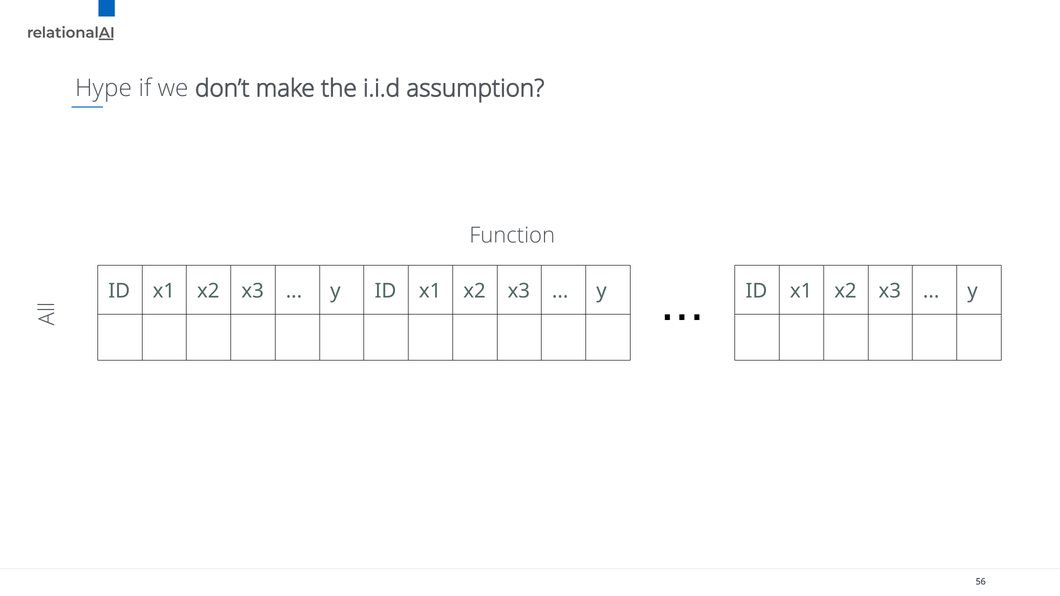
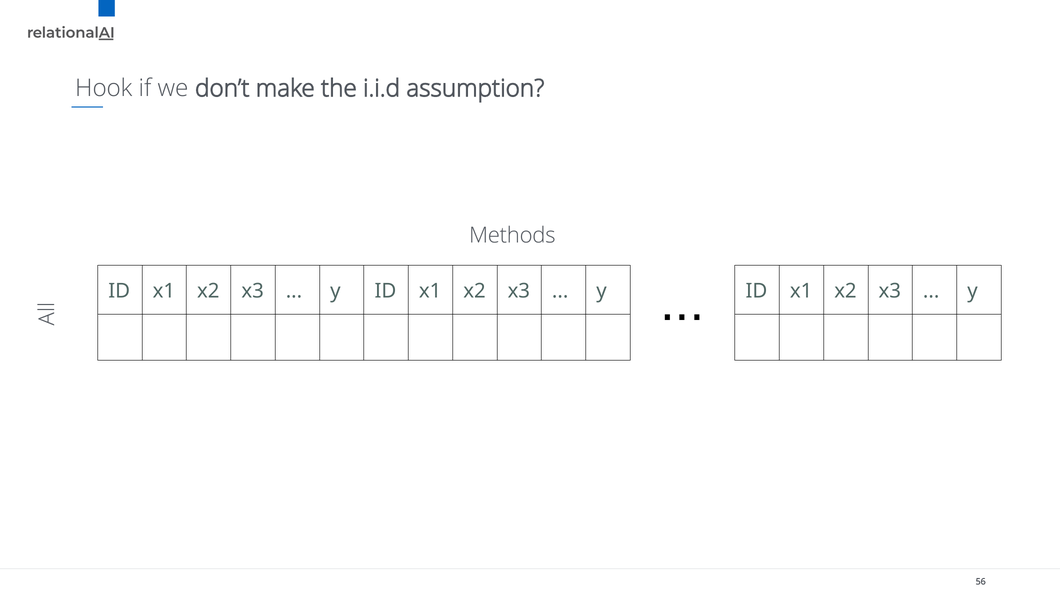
Hype: Hype -> Hook (104, 88)
Function: Function -> Methods (512, 236)
